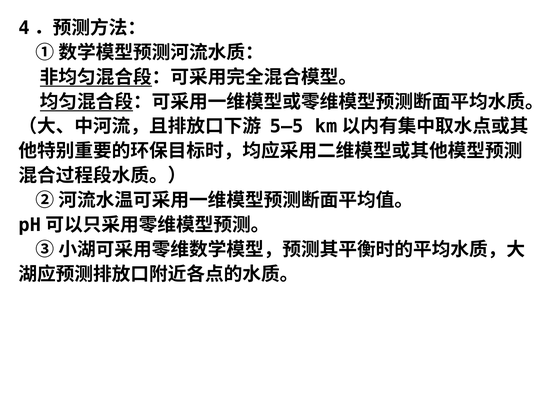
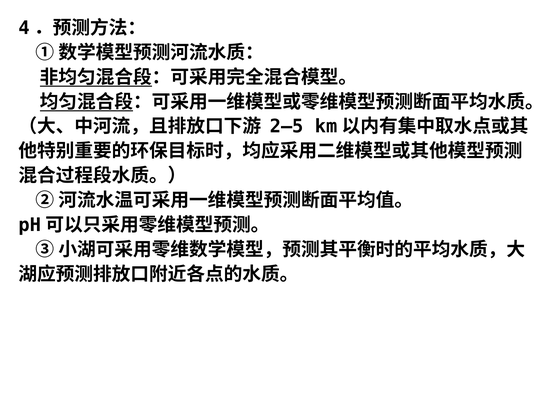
5—5: 5—5 -> 2—5 (287, 126)
